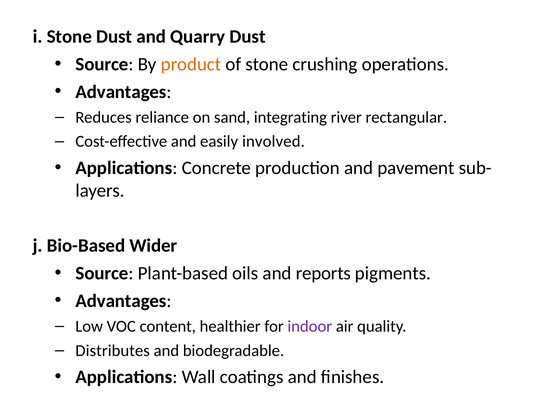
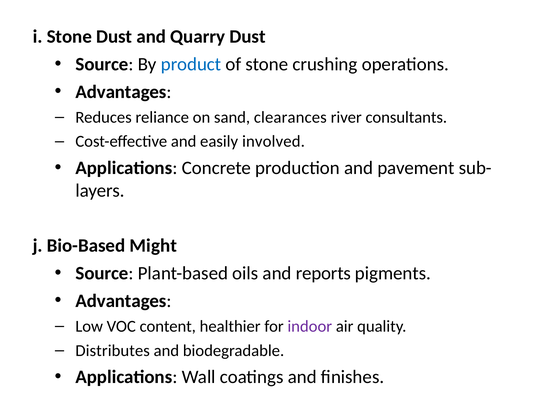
product colour: orange -> blue (191, 64)
integrating: integrating -> clearances (290, 117)
rectangular: rectangular -> consultants (406, 117)
Wider: Wider -> Might (153, 246)
